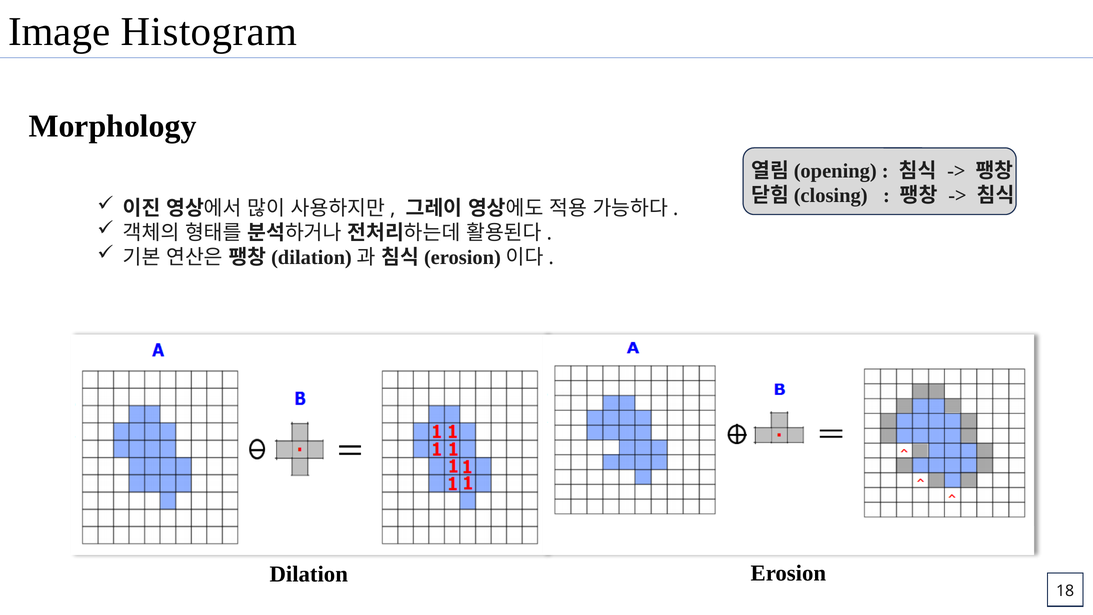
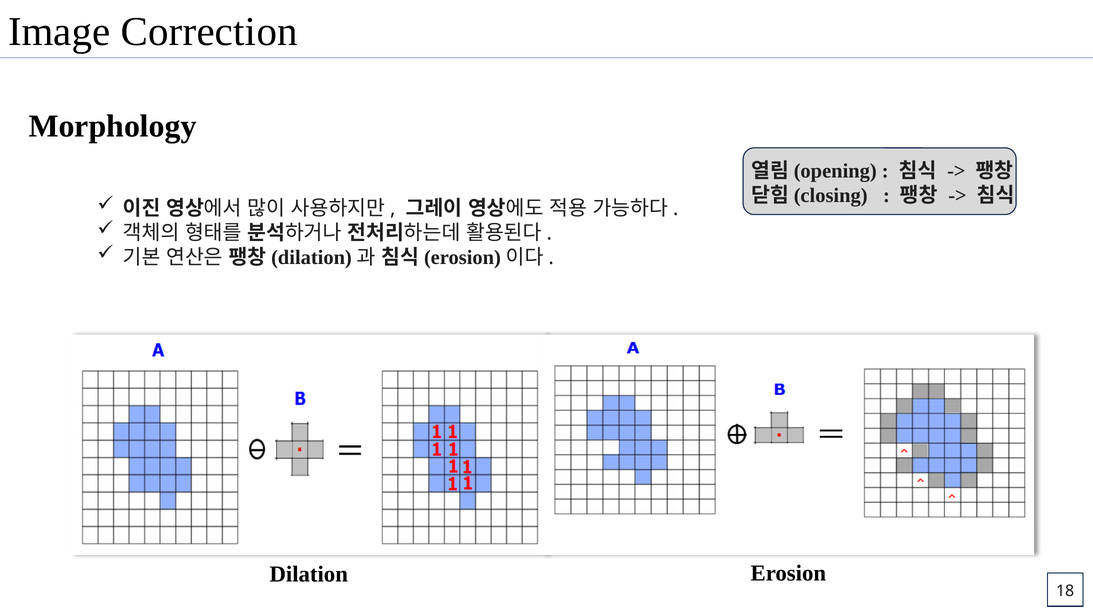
Histogram: Histogram -> Correction (209, 31)
